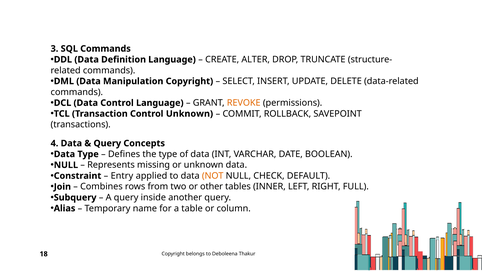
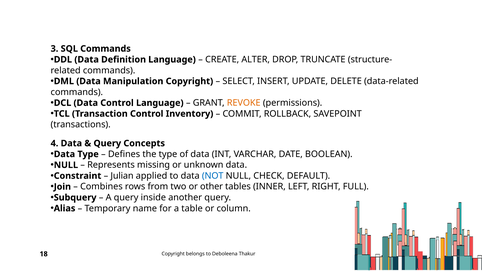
Control Unknown: Unknown -> Inventory (190, 114)
Entry: Entry -> Julian (122, 176)
NOT colour: orange -> blue (213, 176)
